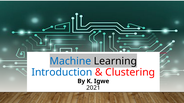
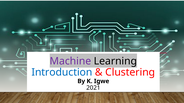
Machine colour: blue -> purple (70, 61)
